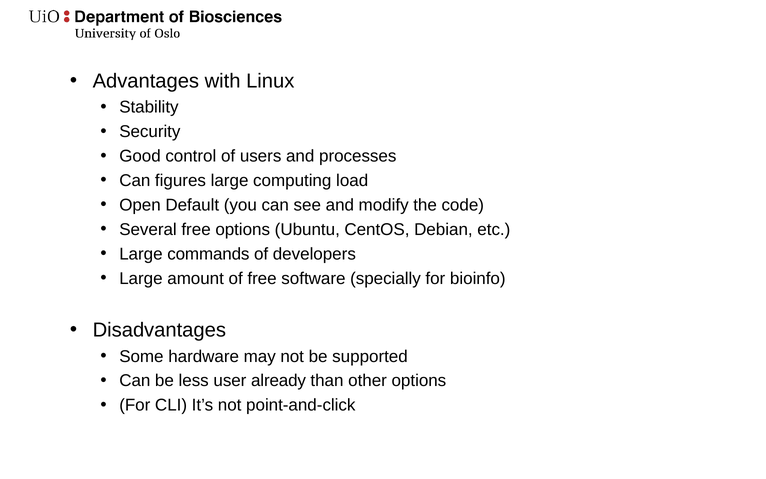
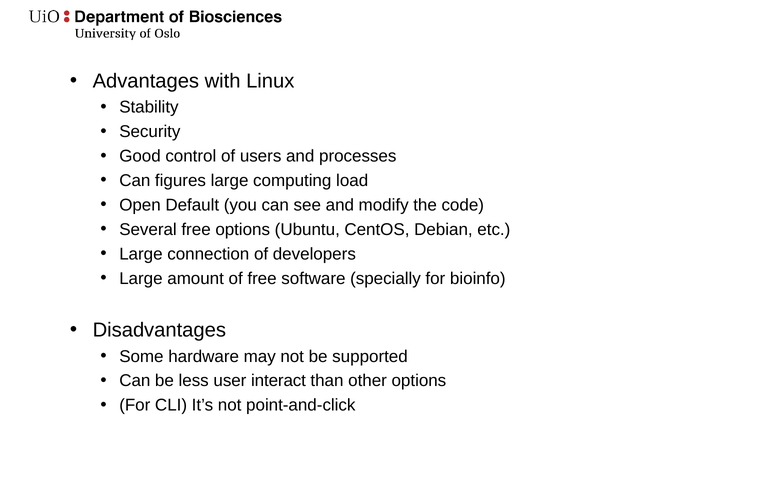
commands: commands -> connection (208, 254)
already: already -> interact (279, 381)
